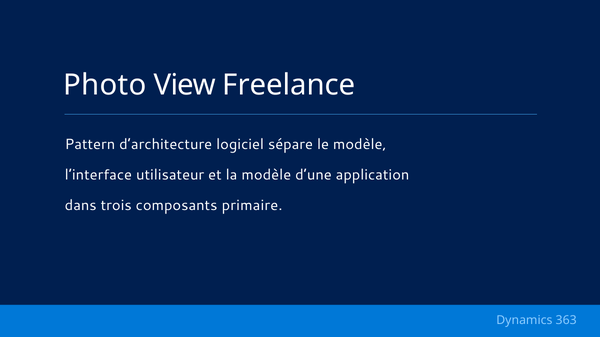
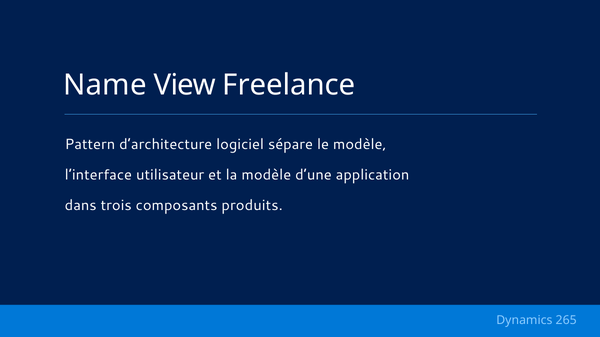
Photo: Photo -> Name (105, 85)
primaire: primaire -> produits (252, 206)
363: 363 -> 265 (566, 321)
